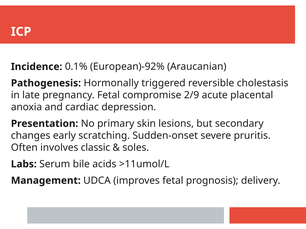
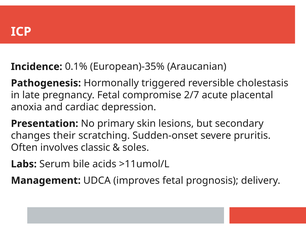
European)-92%: European)-92% -> European)-35% (127, 67)
2/9: 2/9 -> 2/7 (192, 95)
early: early -> their (64, 136)
